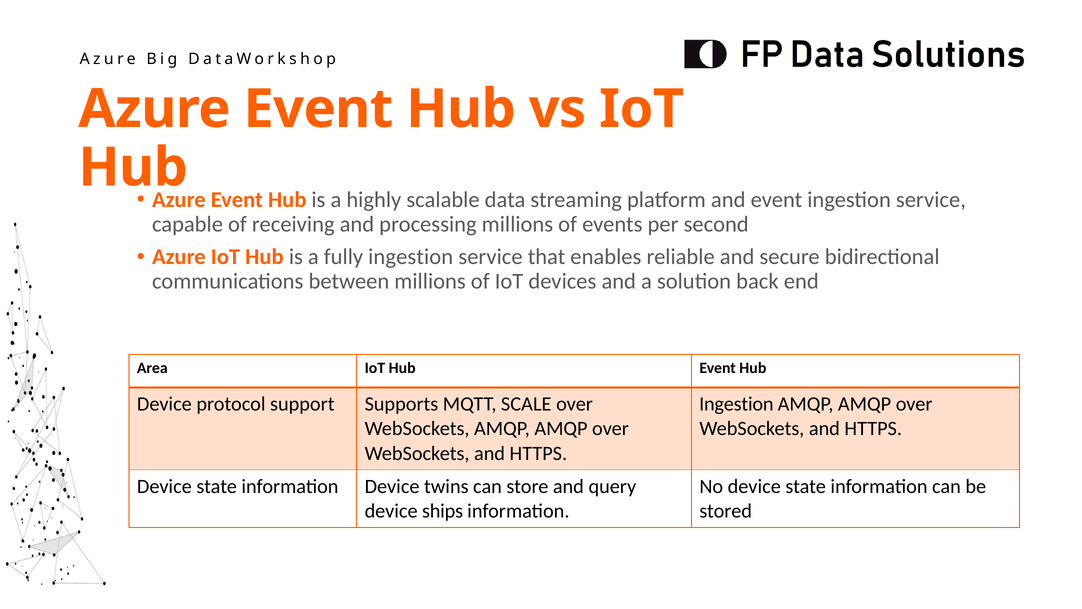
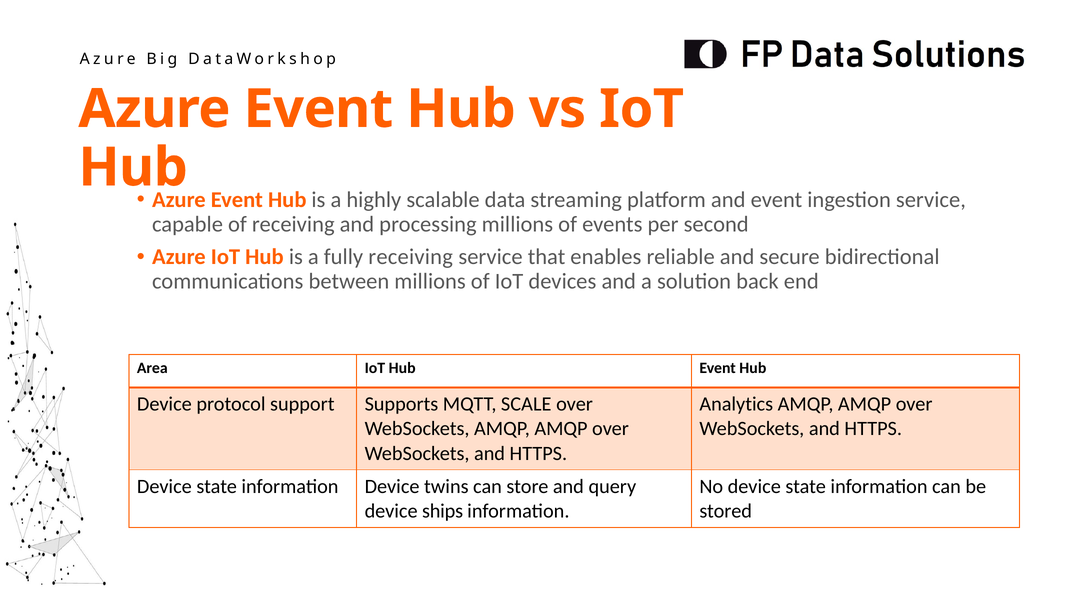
fully ingestion: ingestion -> receiving (411, 257)
Ingestion: Ingestion -> Analytics (736, 404)
